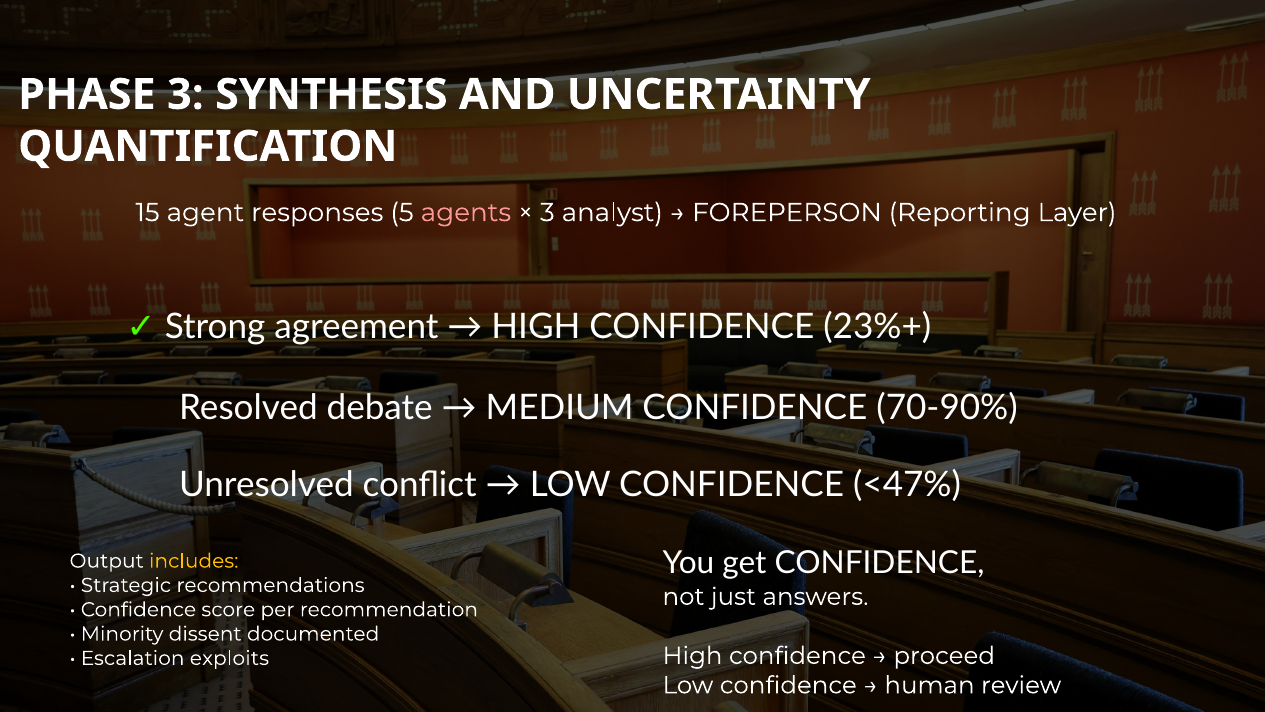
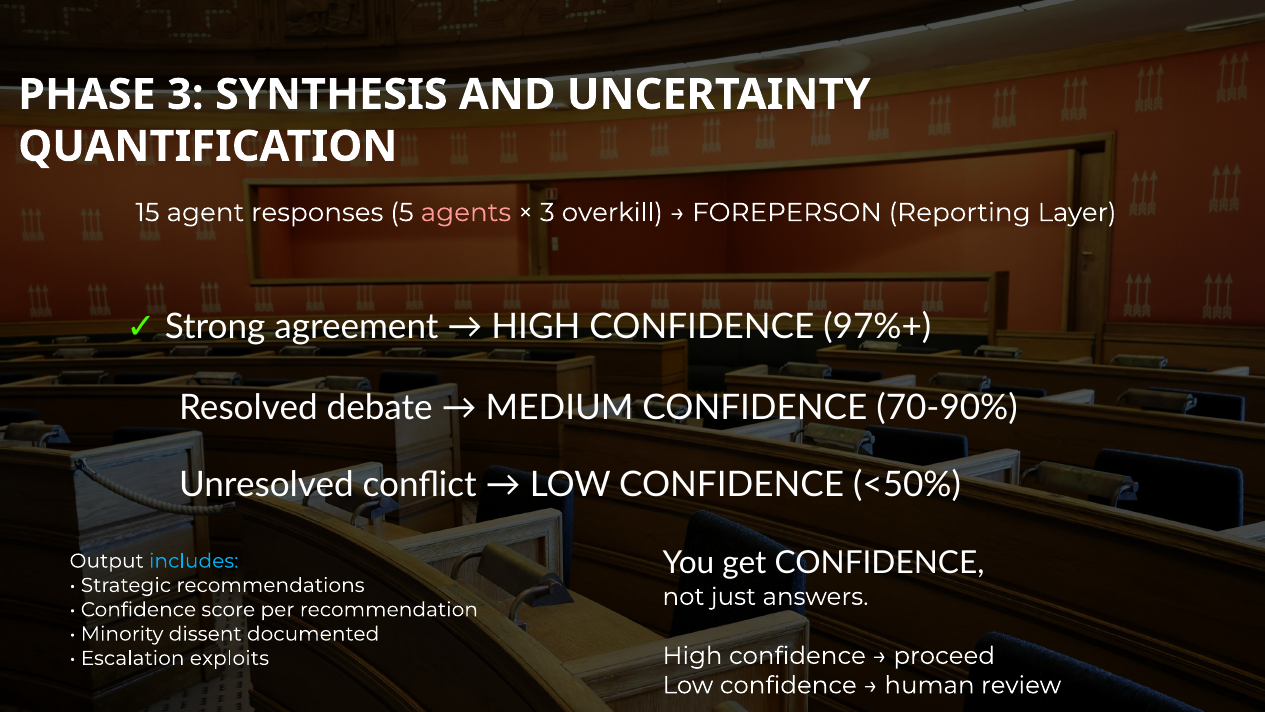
analyst: analyst -> overkill (612, 212)
23%+: 23%+ -> 97%+ (877, 326)
<47%: <47% -> <50% (907, 484)
includes colour: yellow -> light blue (194, 561)
